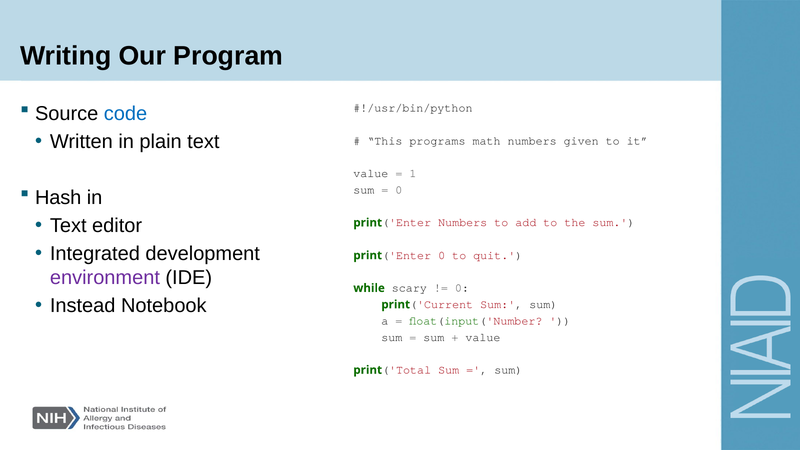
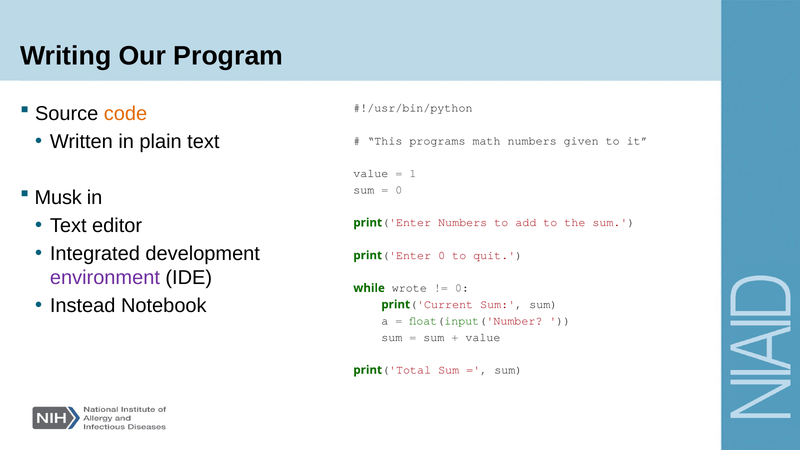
code colour: blue -> orange (126, 114)
Hash: Hash -> Musk (58, 198)
scary: scary -> wrote (409, 288)
